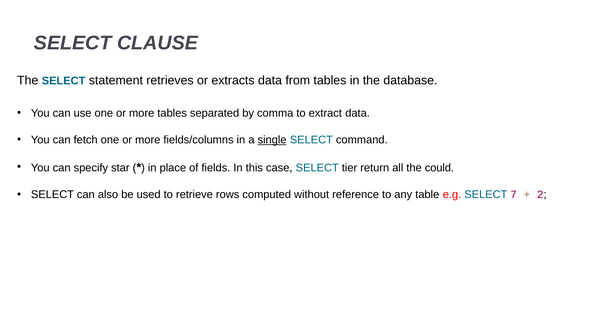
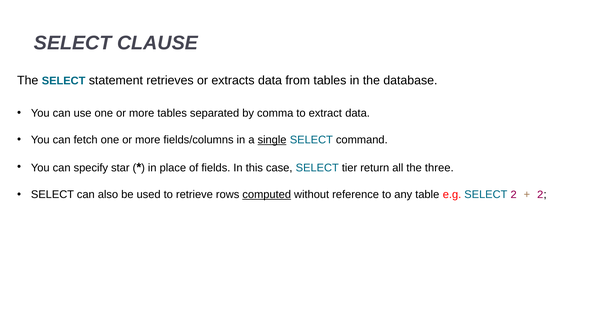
could: could -> three (439, 167)
computed underline: none -> present (267, 194)
SELECT 7: 7 -> 2 (514, 194)
